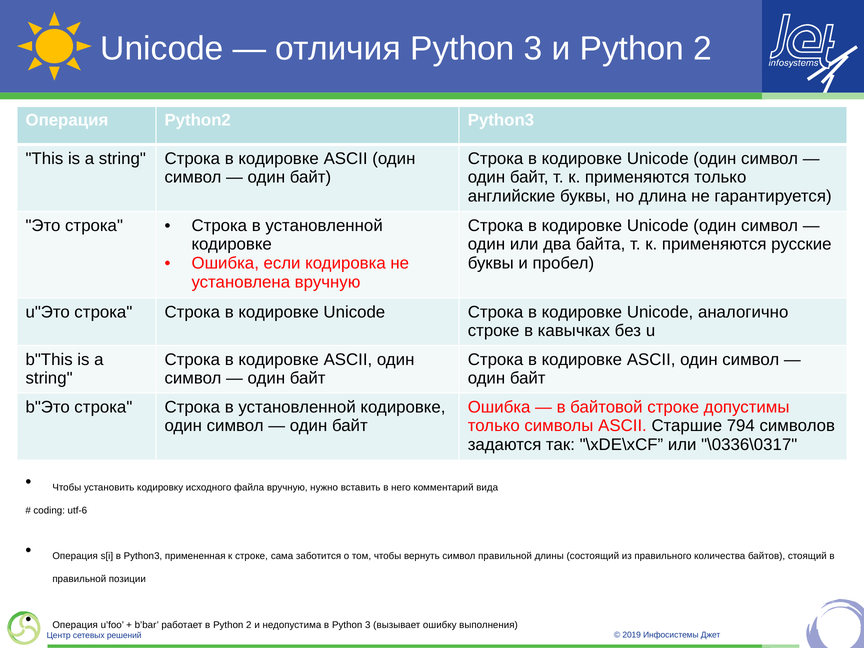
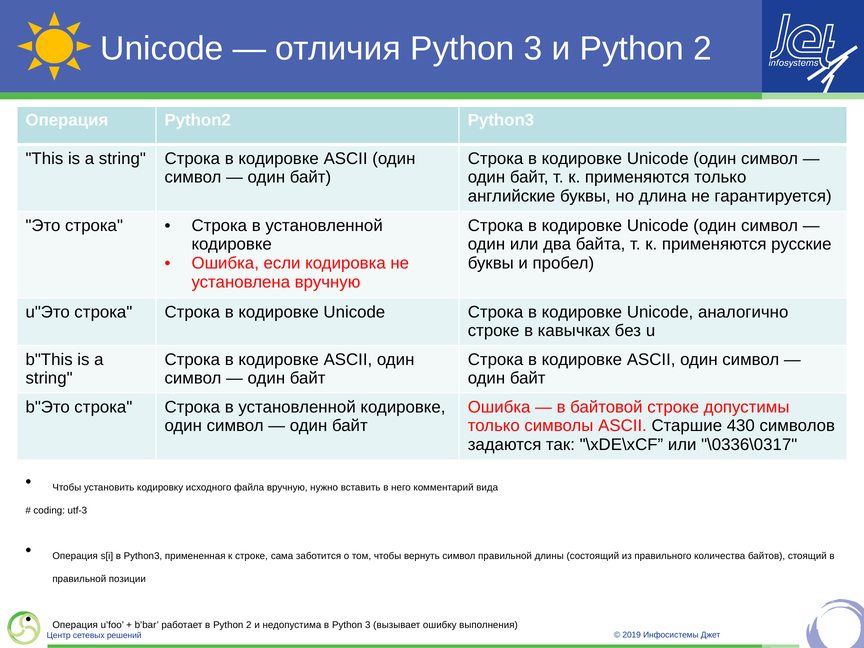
794: 794 -> 430 (741, 426)
utf-6: utf-6 -> utf-3 (77, 510)
